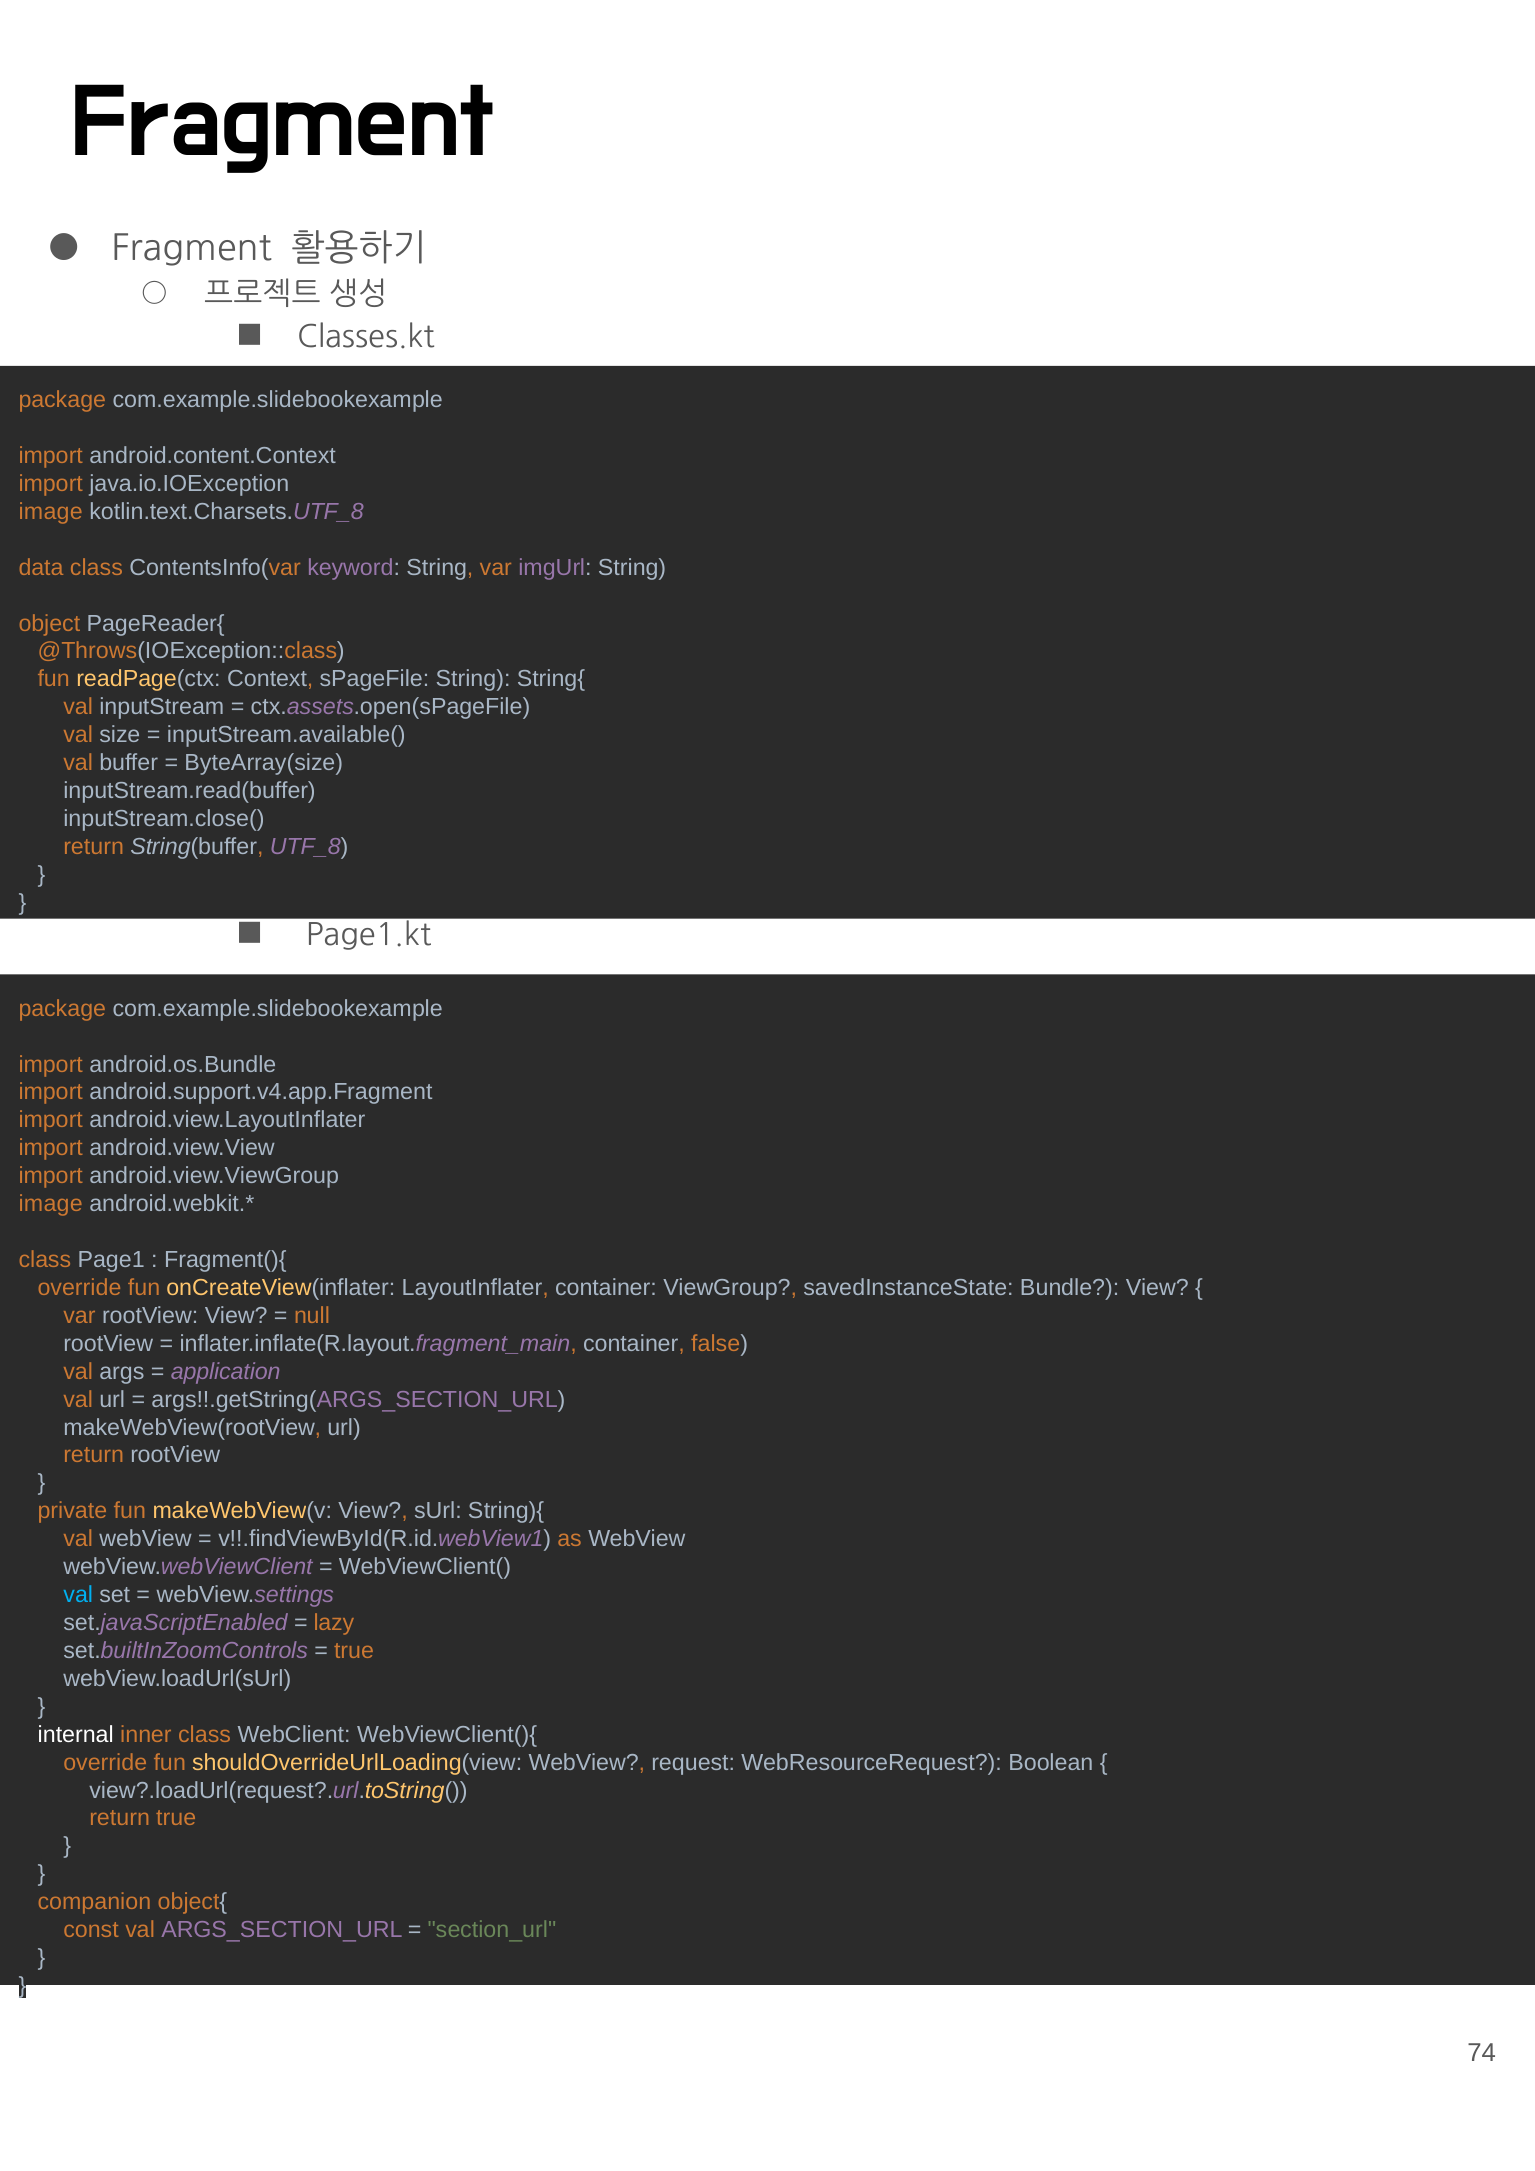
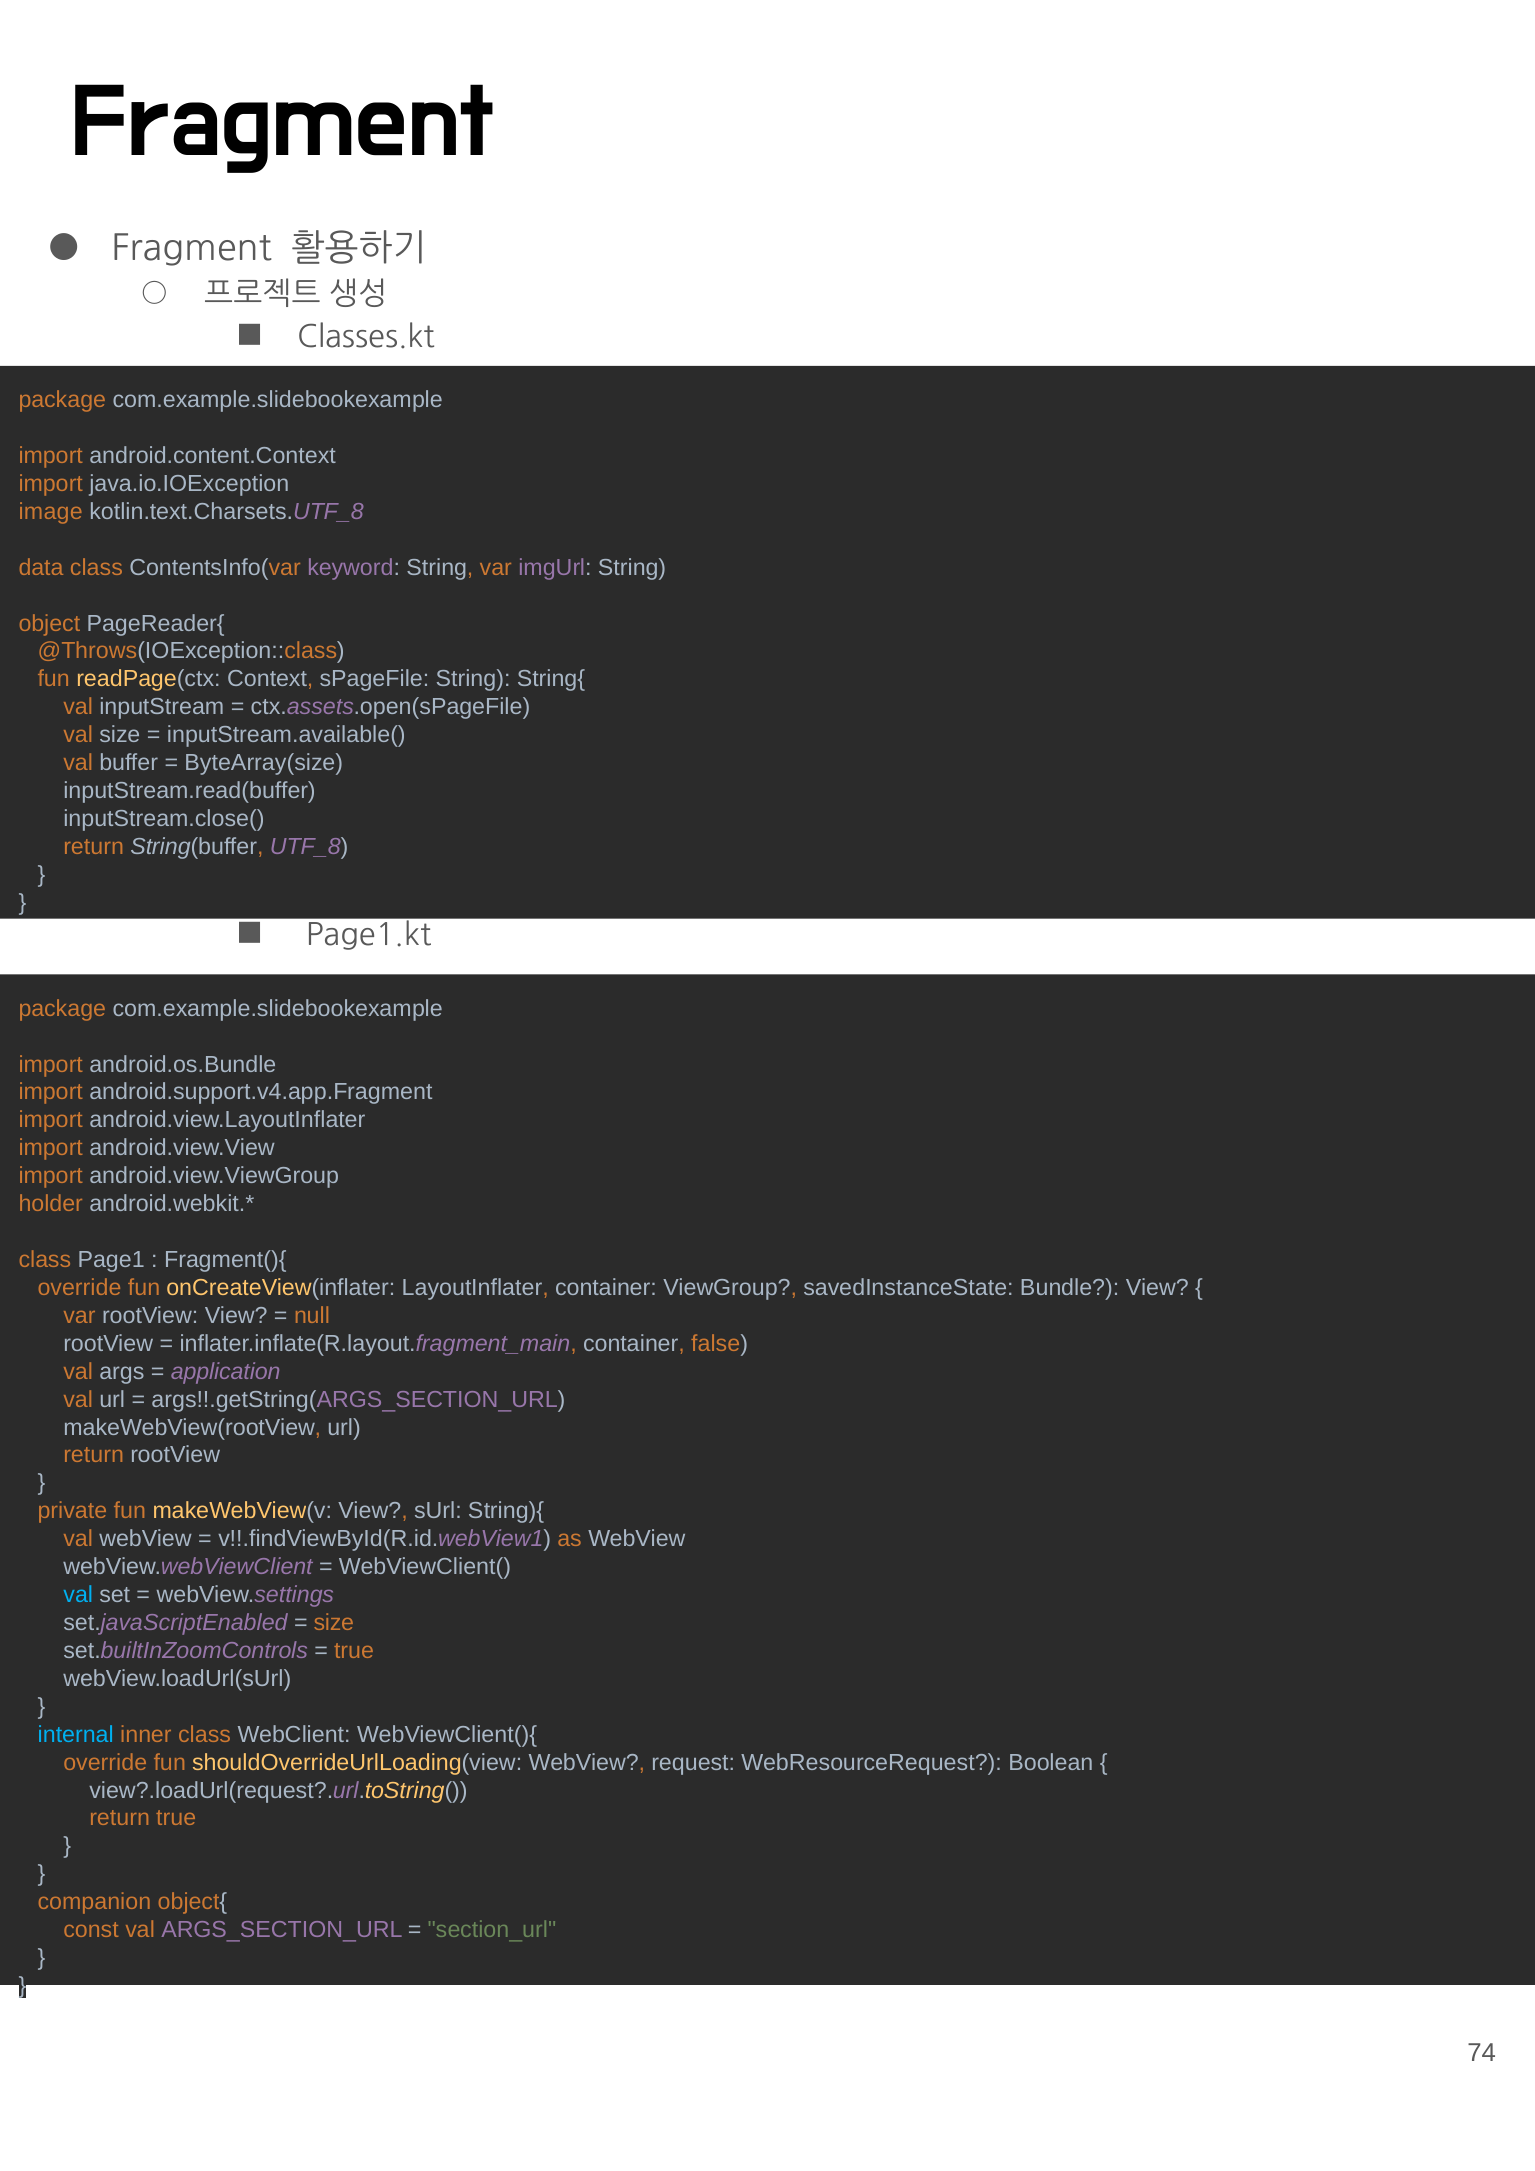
image: image -> holder (51, 1204)
lazy: lazy -> size (334, 1623)
internal colour: white -> light blue (76, 1734)
